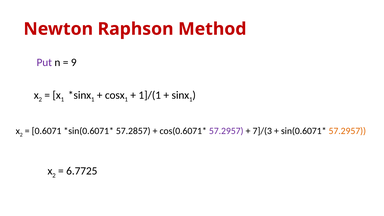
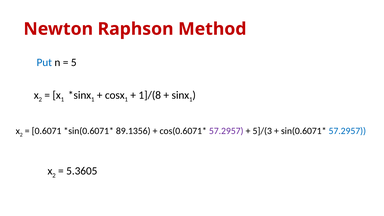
Put colour: purple -> blue (44, 62)
9: 9 -> 5 (74, 62)
1]/(1: 1]/(1 -> 1]/(8 (150, 95)
57.2857: 57.2857 -> 89.1356 (133, 131)
7]/(3: 7]/(3 -> 5]/(3 (262, 131)
57.2957 colour: orange -> blue (347, 131)
6.7725: 6.7725 -> 5.3605 (82, 171)
